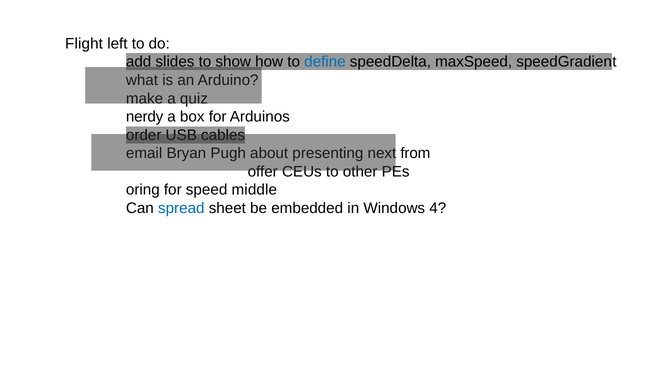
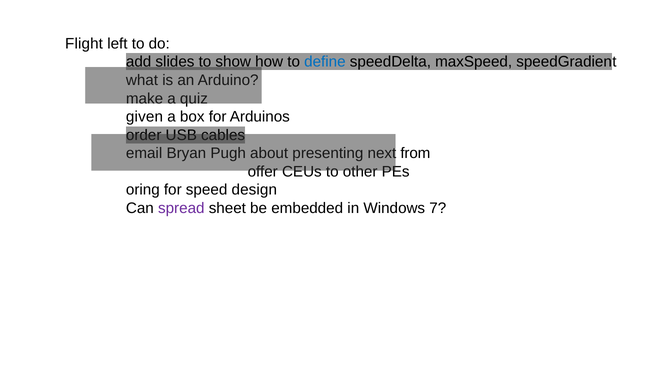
nerdy: nerdy -> given (144, 117)
middle: middle -> design (254, 190)
spread colour: blue -> purple (181, 208)
4: 4 -> 7 (438, 208)
